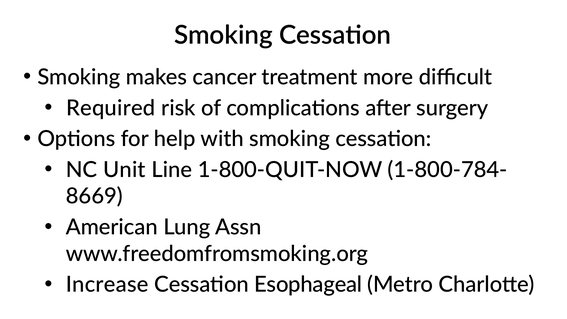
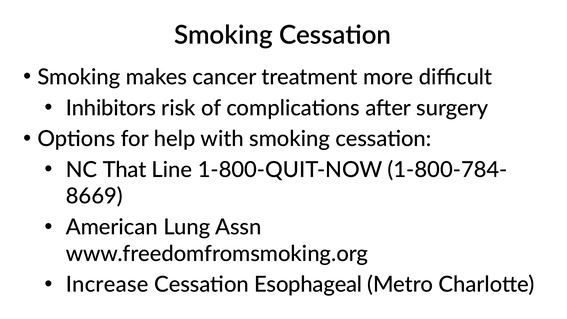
Required: Required -> Inhibitors (111, 108)
Unit: Unit -> That (125, 170)
